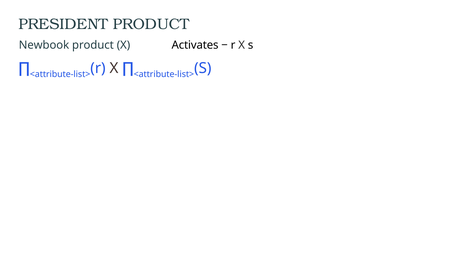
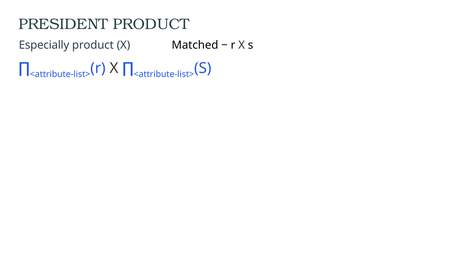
Newbook: Newbook -> Especially (44, 45)
Activates: Activates -> Matched (195, 45)
